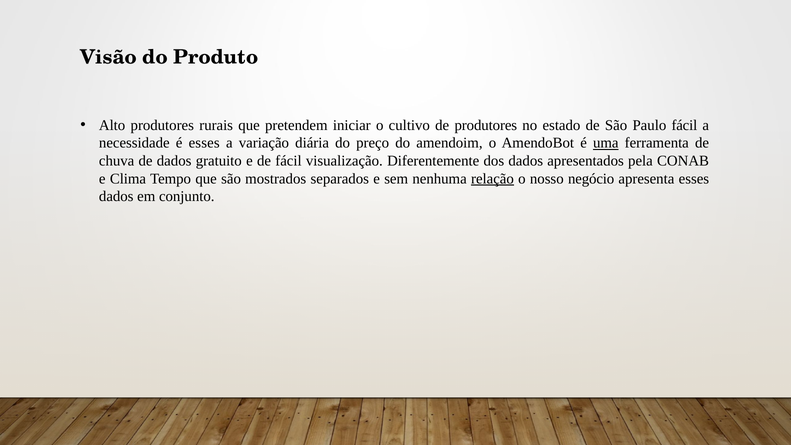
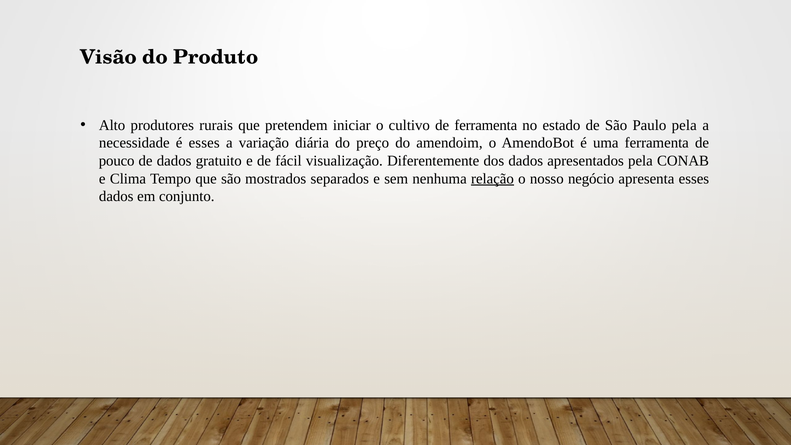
de produtores: produtores -> ferramenta (486, 125)
Paulo fácil: fácil -> pela (684, 125)
uma underline: present -> none (606, 143)
chuva: chuva -> pouco (117, 161)
